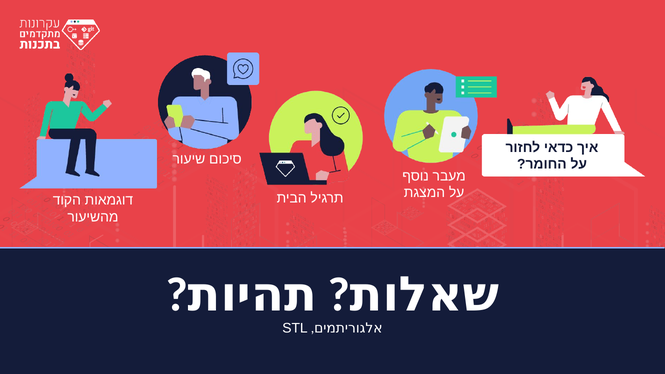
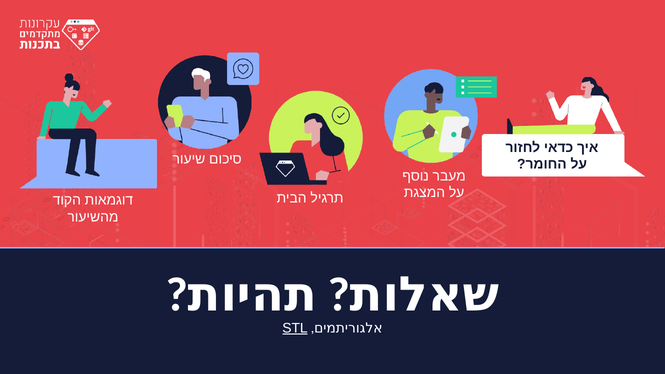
STL underline: none -> present (295, 328)
